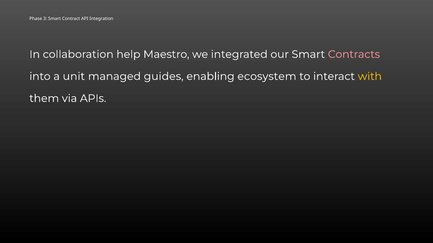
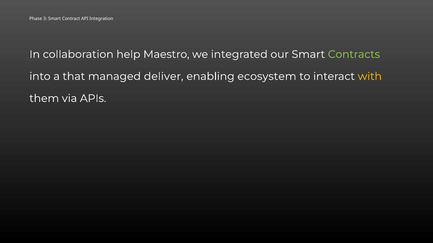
Contracts colour: pink -> light green (354, 54)
unit: unit -> that (74, 77)
guides: guides -> deliver (164, 77)
